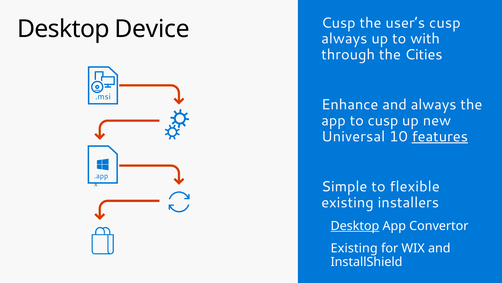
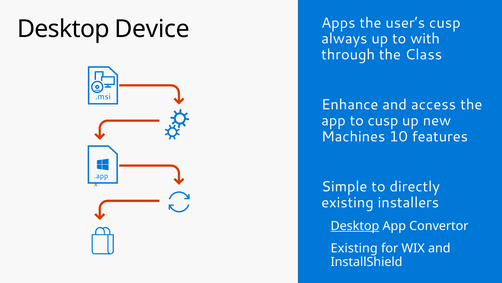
Cusp: Cusp -> Apps (338, 23)
Cities: Cities -> Class (424, 55)
and always: always -> access (434, 105)
Universal: Universal -> Machines (353, 136)
features underline: present -> none (440, 136)
flexible: flexible -> directly (415, 186)
